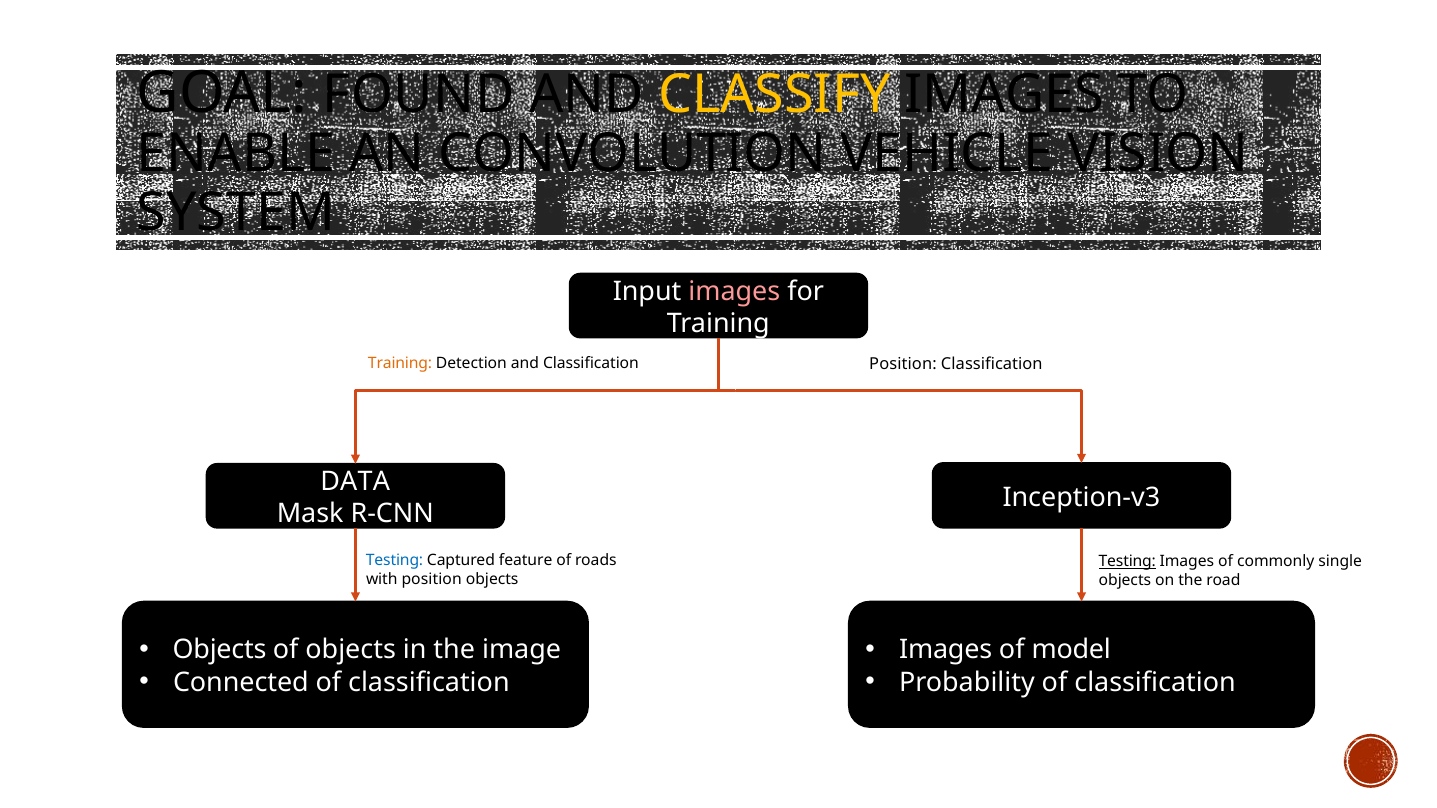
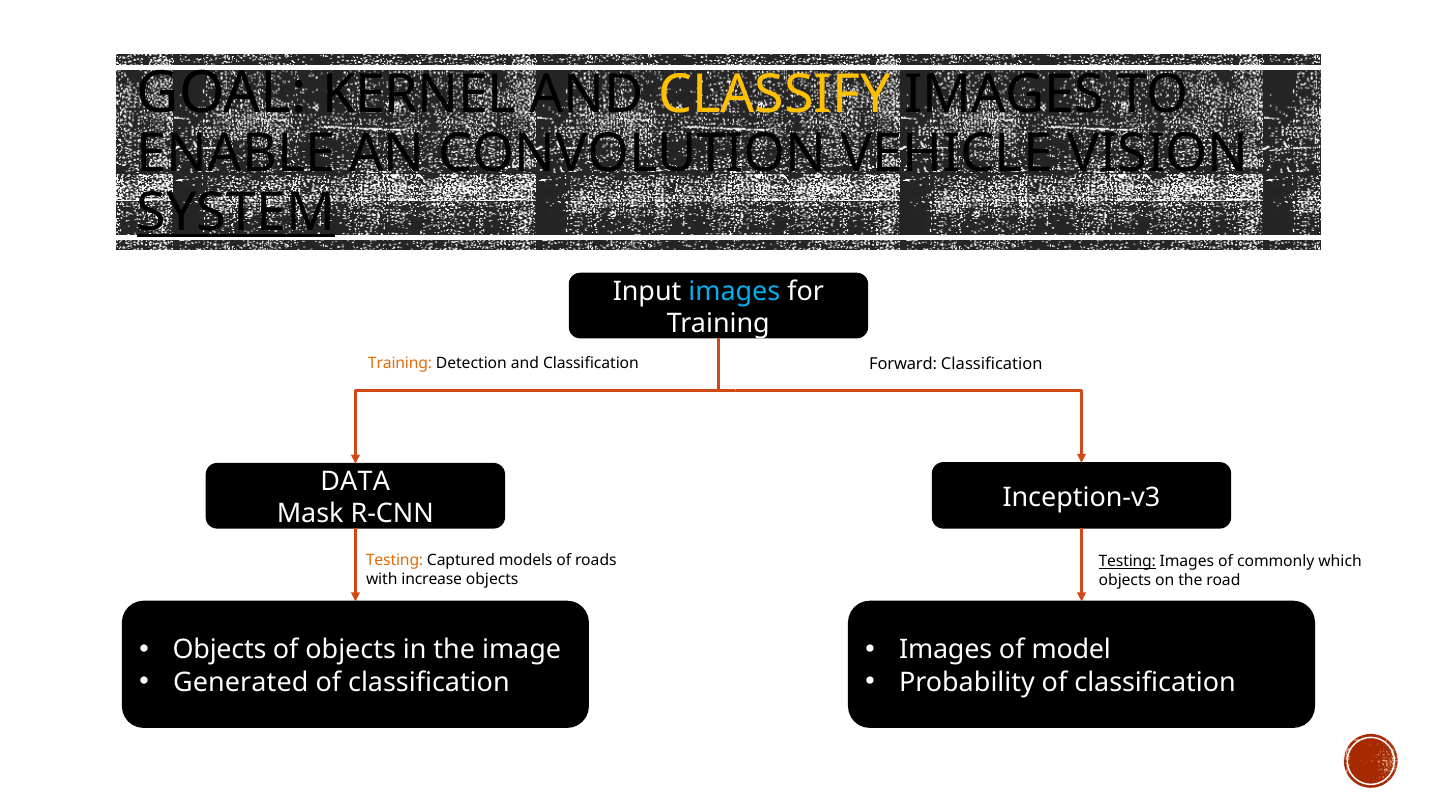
FOUND: FOUND -> KERNEL (419, 95)
SYSTEM underline: none -> present (236, 212)
images colour: pink -> light blue (734, 291)
Classification Position: Position -> Forward (903, 364)
Testing colour: blue -> orange (395, 560)
feature: feature -> models (526, 560)
single: single -> which (1340, 561)
with position: position -> increase (432, 579)
Connected: Connected -> Generated (241, 683)
